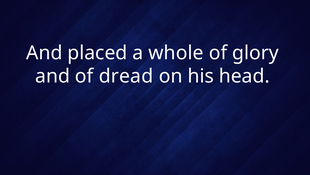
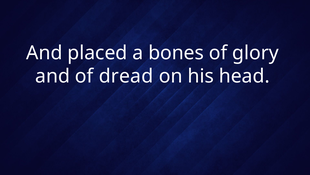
whole: whole -> bones (176, 53)
